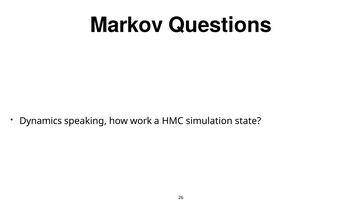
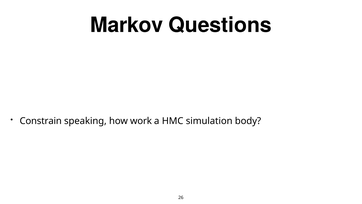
Dynamics: Dynamics -> Constrain (41, 121)
state: state -> body (248, 121)
